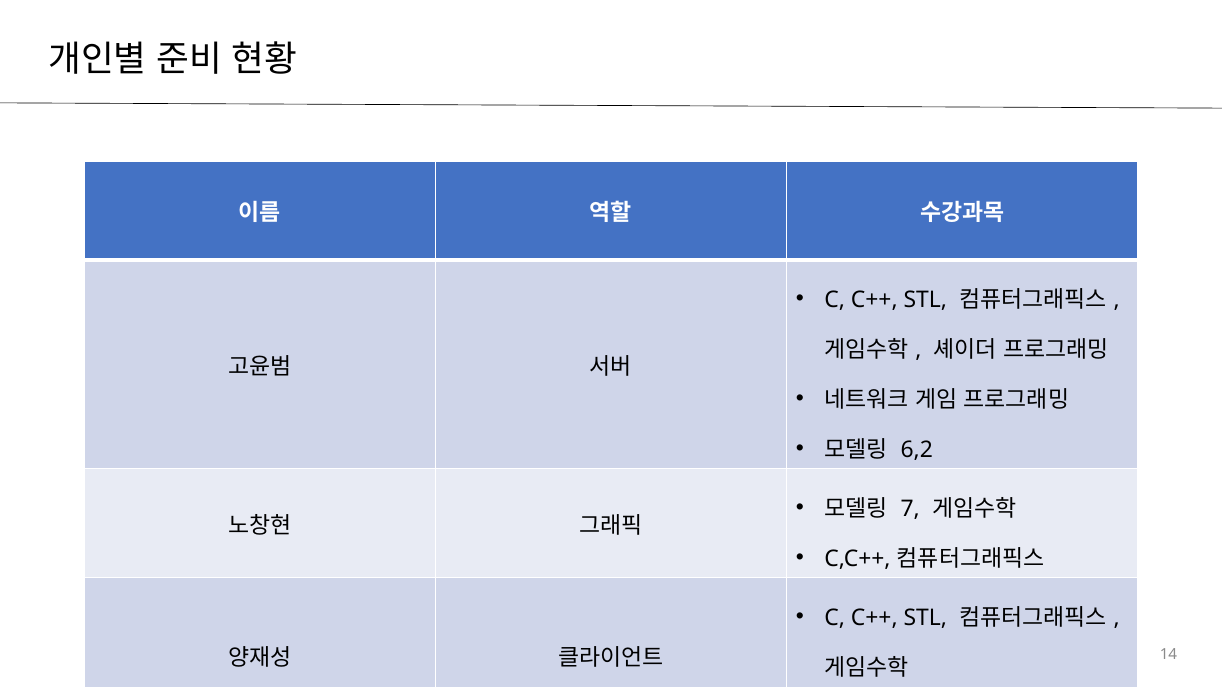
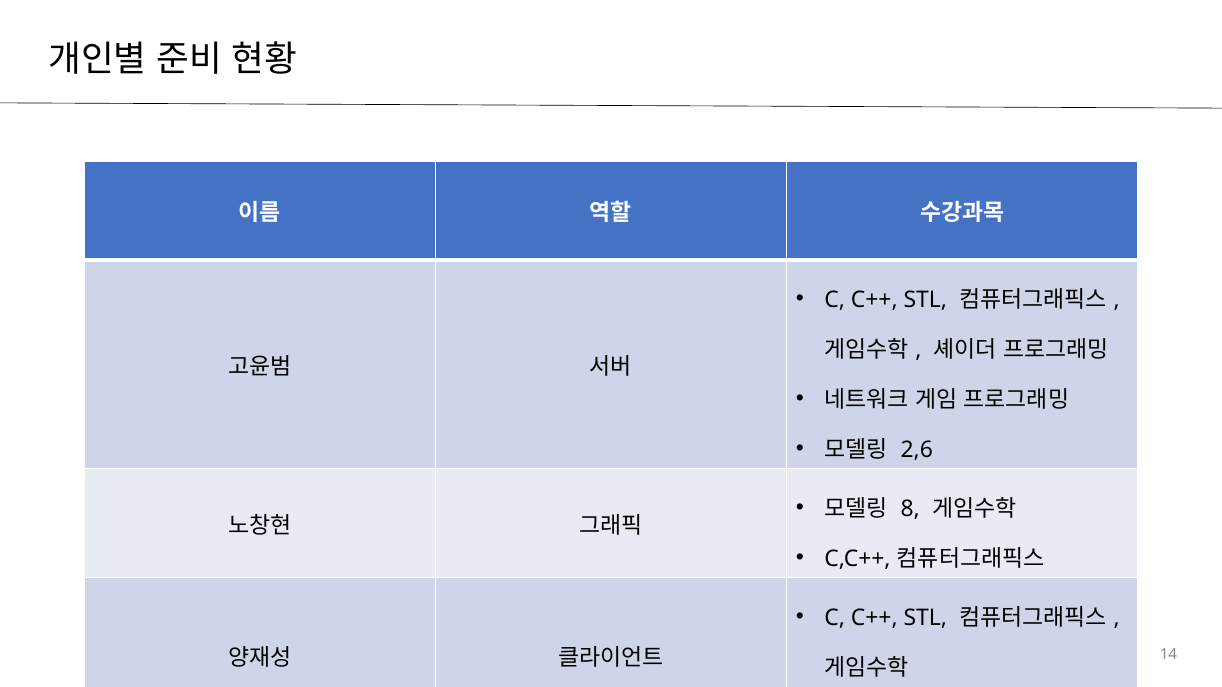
6,2: 6,2 -> 2,6 (917, 450)
7: 7 -> 8 (910, 509)
